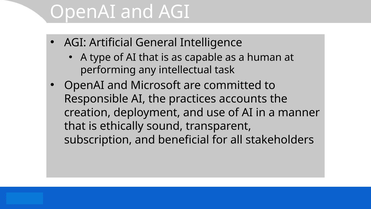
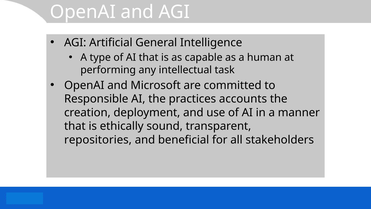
subscription: subscription -> repositories (98, 140)
